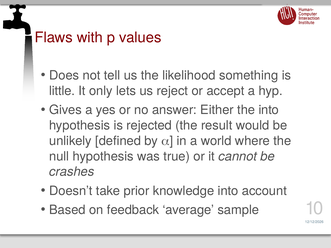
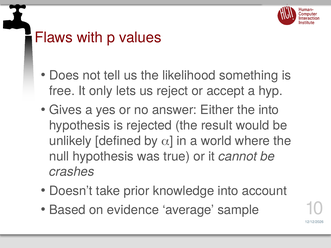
little: little -> free (62, 91)
feedback: feedback -> evidence (133, 210)
